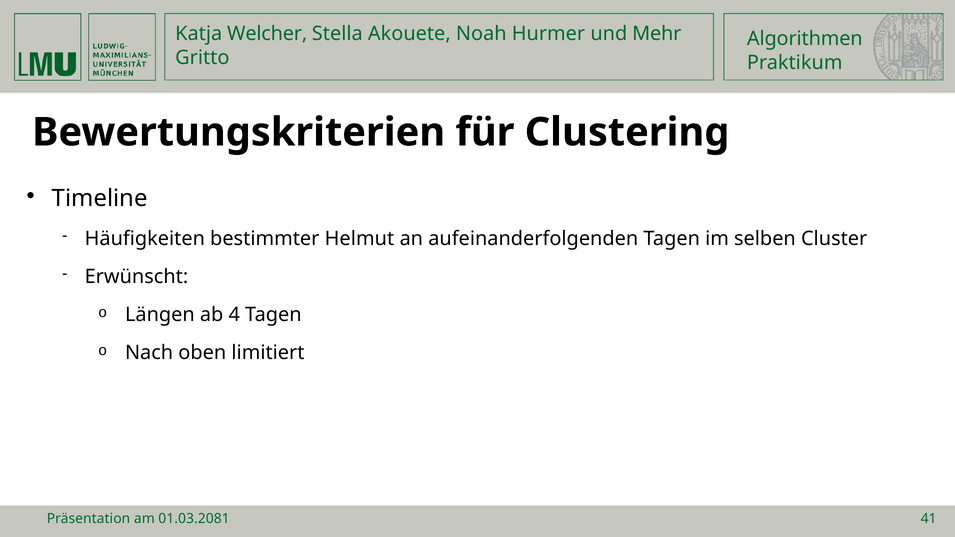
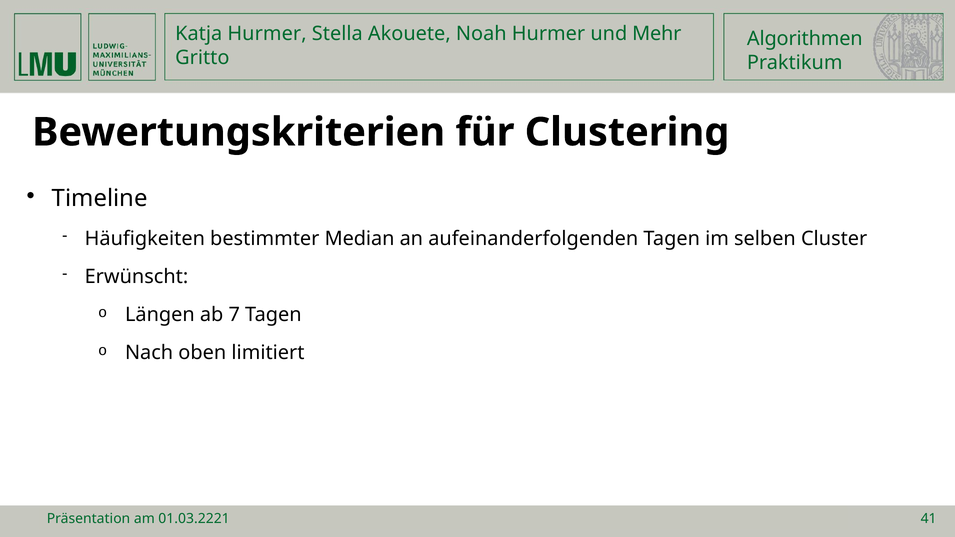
Katja Welcher: Welcher -> Hurmer (267, 34)
Helmut: Helmut -> Median (360, 239)
4: 4 -> 7 (234, 315)
01.03.2081: 01.03.2081 -> 01.03.2221 (194, 519)
